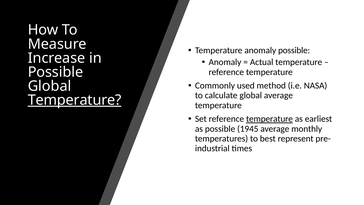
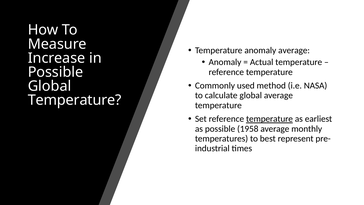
anomaly possible: possible -> average (294, 50)
Temperature underline: present -> none (75, 100)
1945: 1945 -> 1958 (248, 129)
